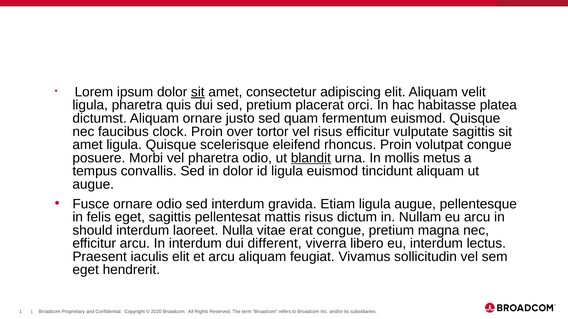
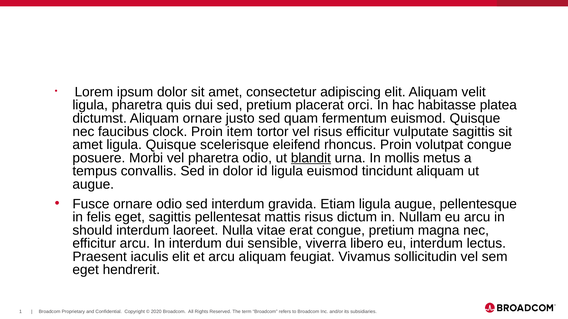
sit underline: present -> none (198, 92)
over: over -> item (240, 132)
different: different -> sensible (275, 244)
